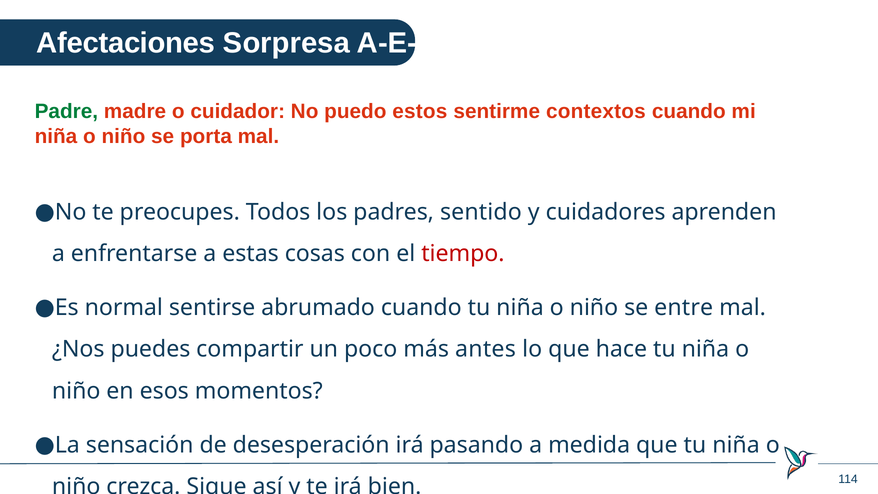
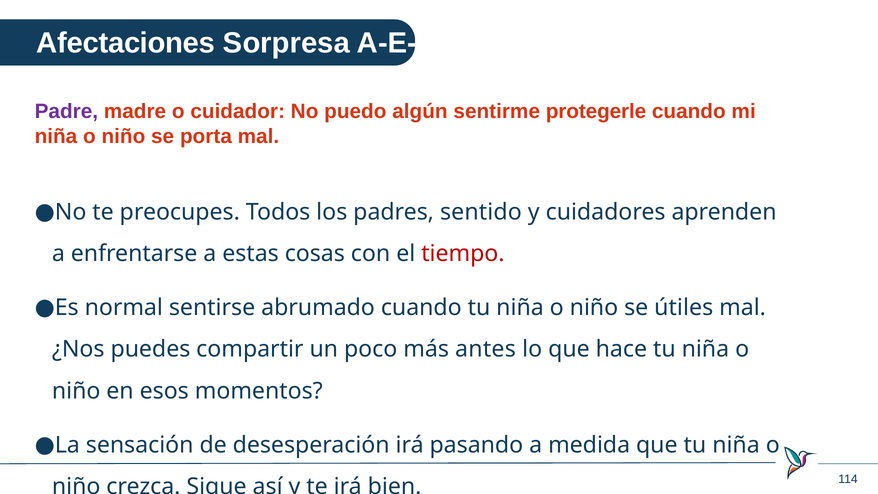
Padre colour: green -> purple (66, 112)
estos: estos -> algún (420, 112)
contextos: contextos -> protegerle (596, 112)
entre: entre -> útiles (684, 308)
